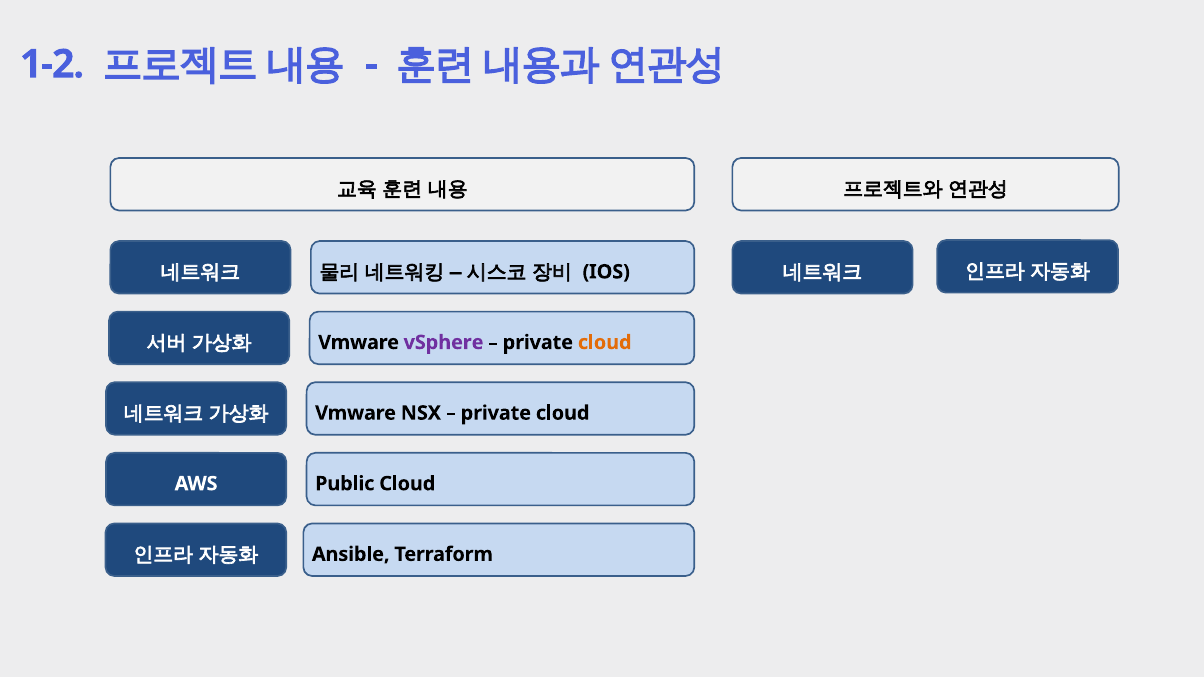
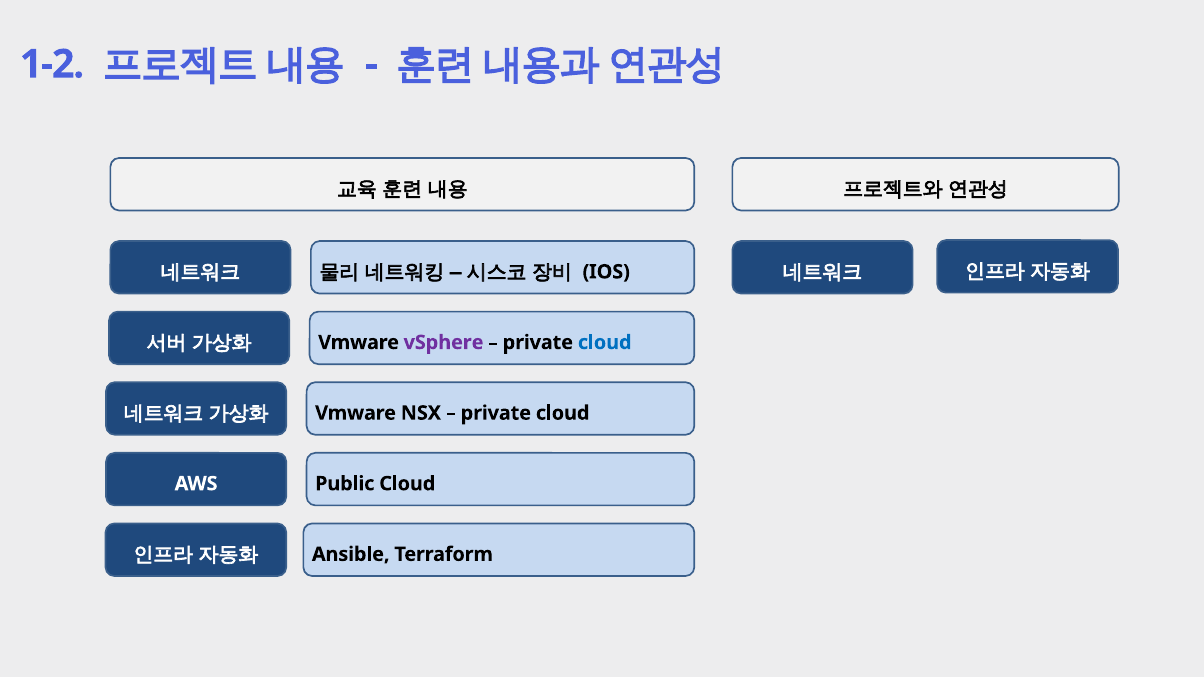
cloud colour: orange -> blue (605, 343)
